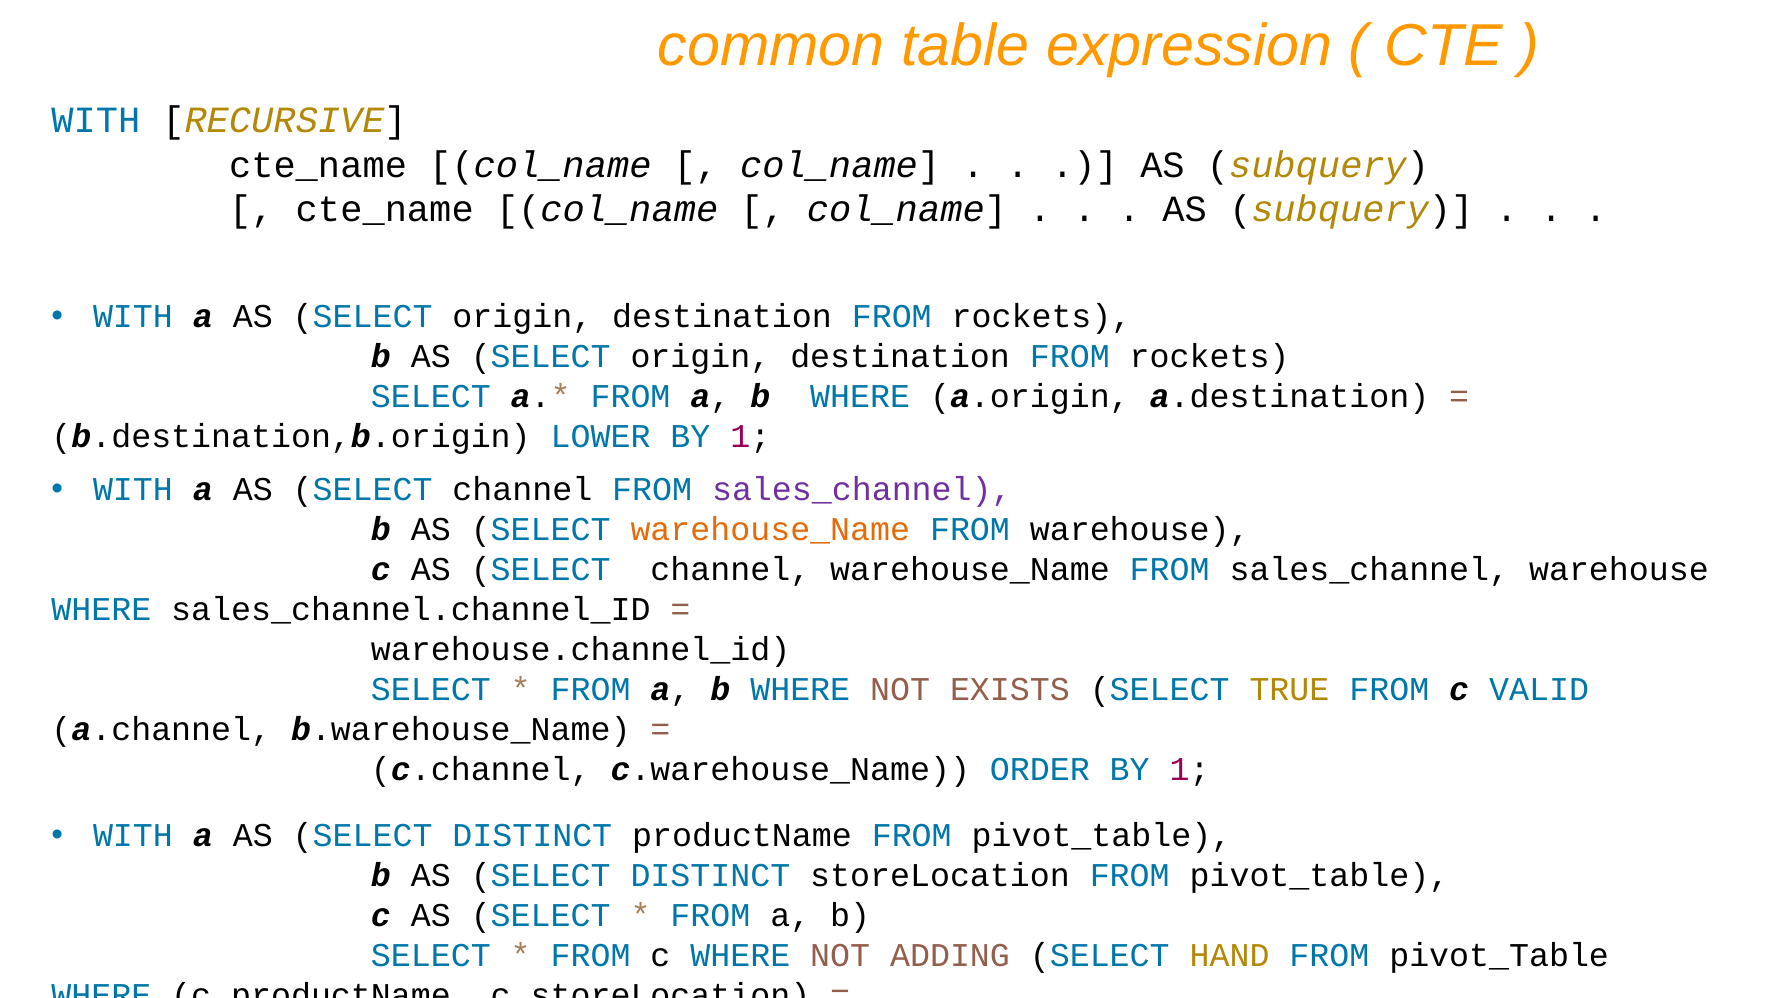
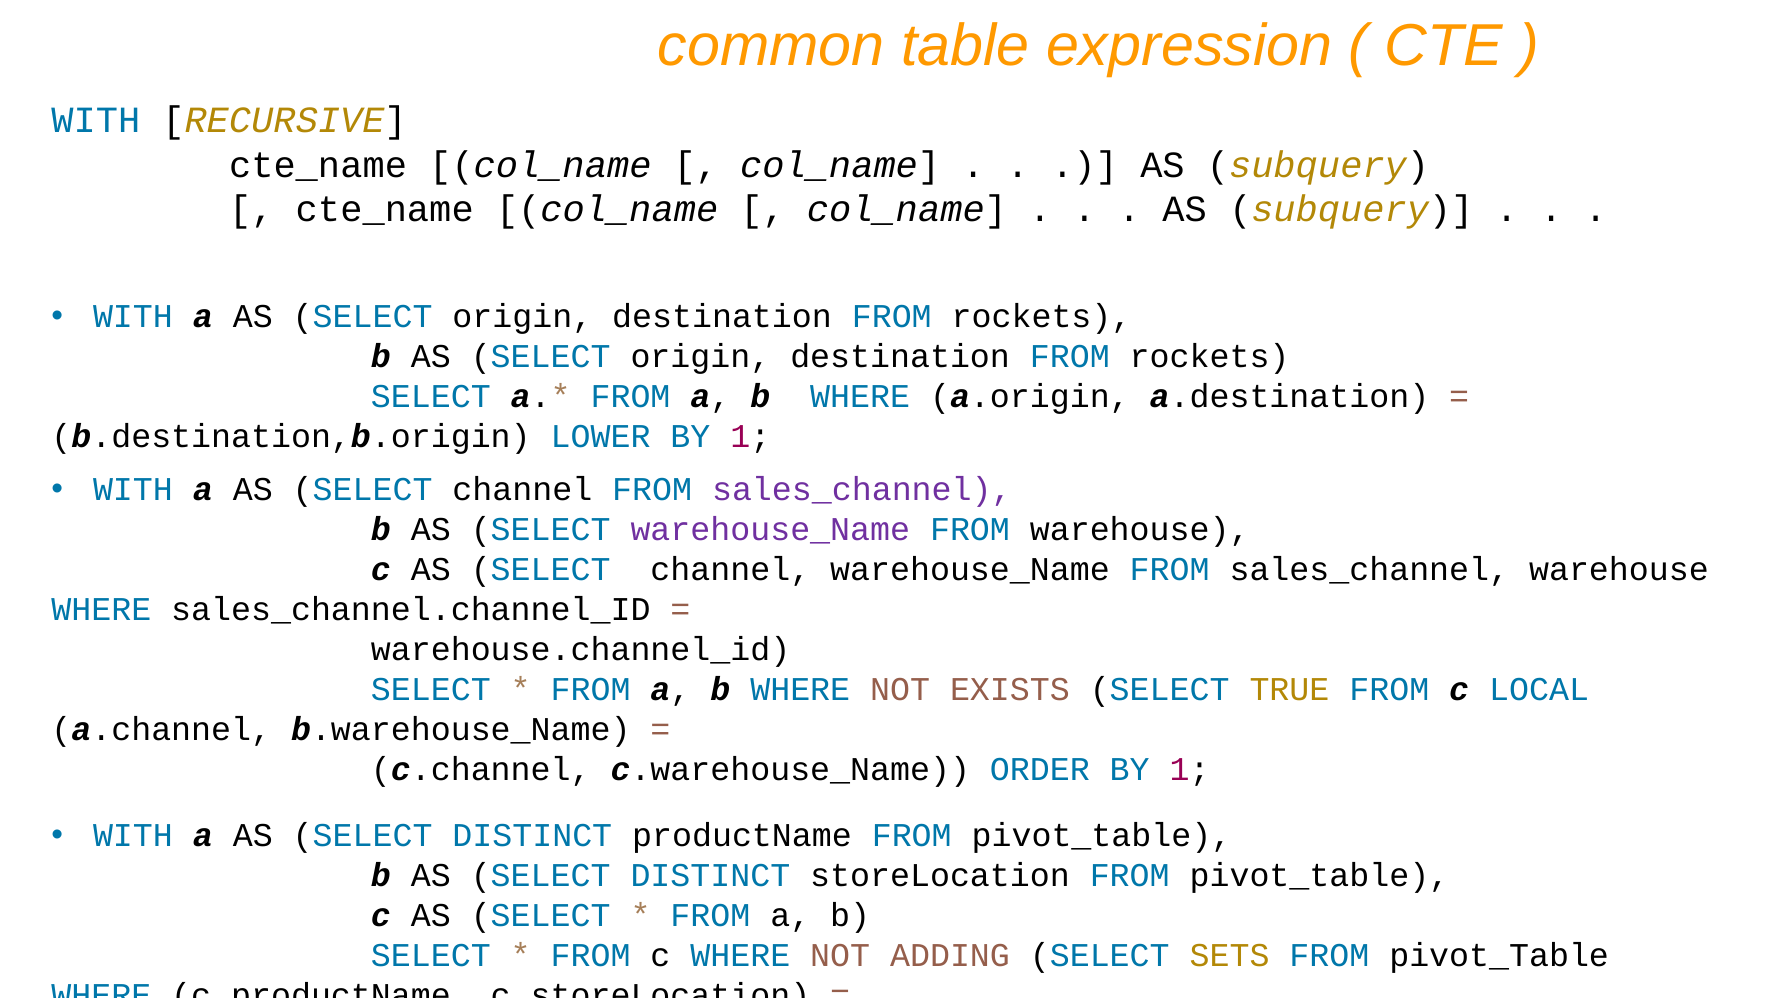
warehouse_Name colour: orange -> purple (770, 530)
VALID: VALID -> LOCAL (1539, 690)
HAND: HAND -> SETS (1230, 956)
